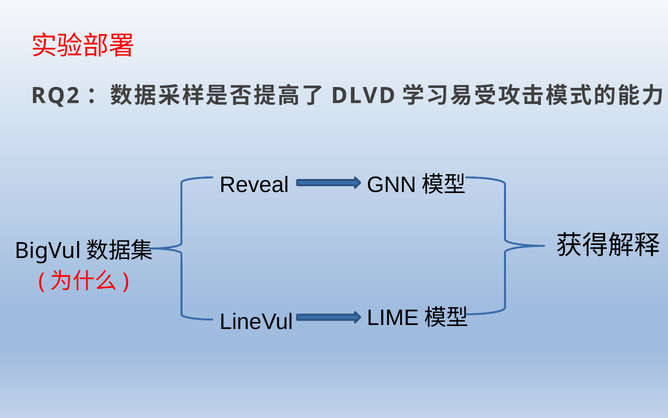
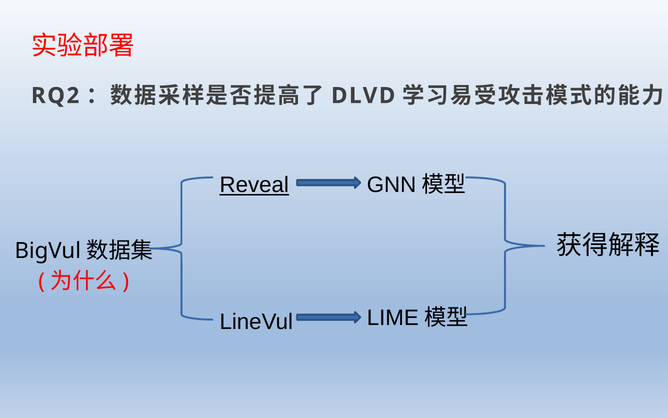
Reveal underline: none -> present (254, 185)
